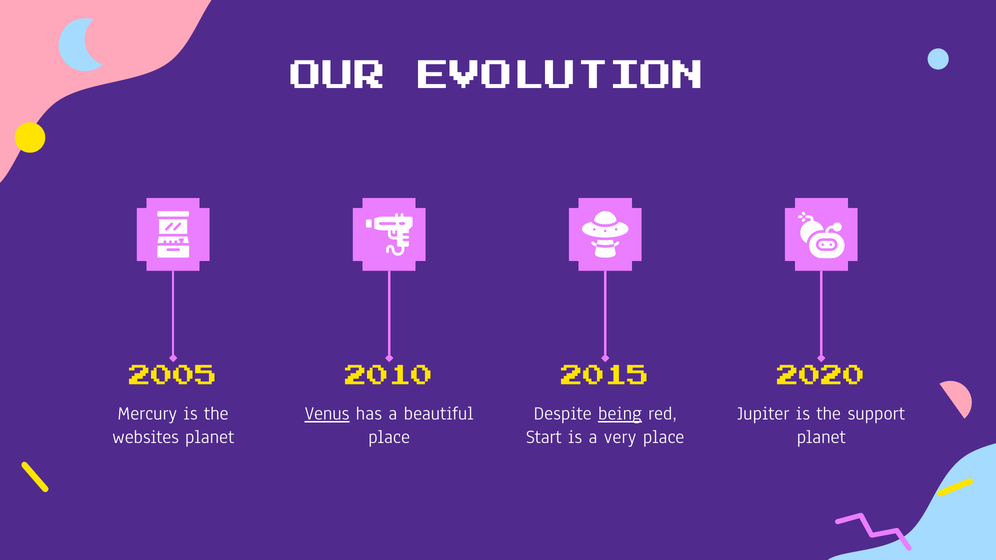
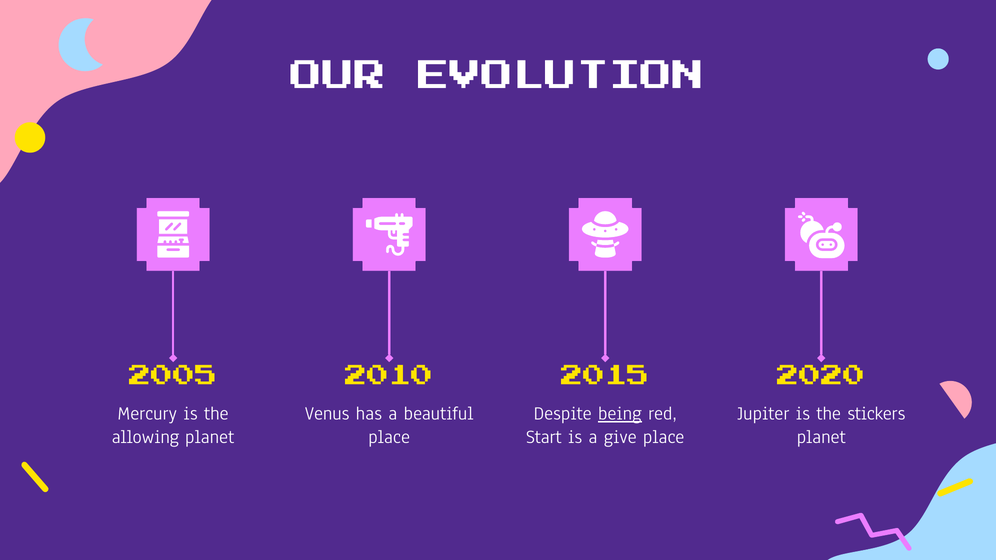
Venus underline: present -> none (327, 414)
support: support -> stickers (876, 414)
websites: websites -> allowing (146, 437)
very: very -> give (620, 437)
